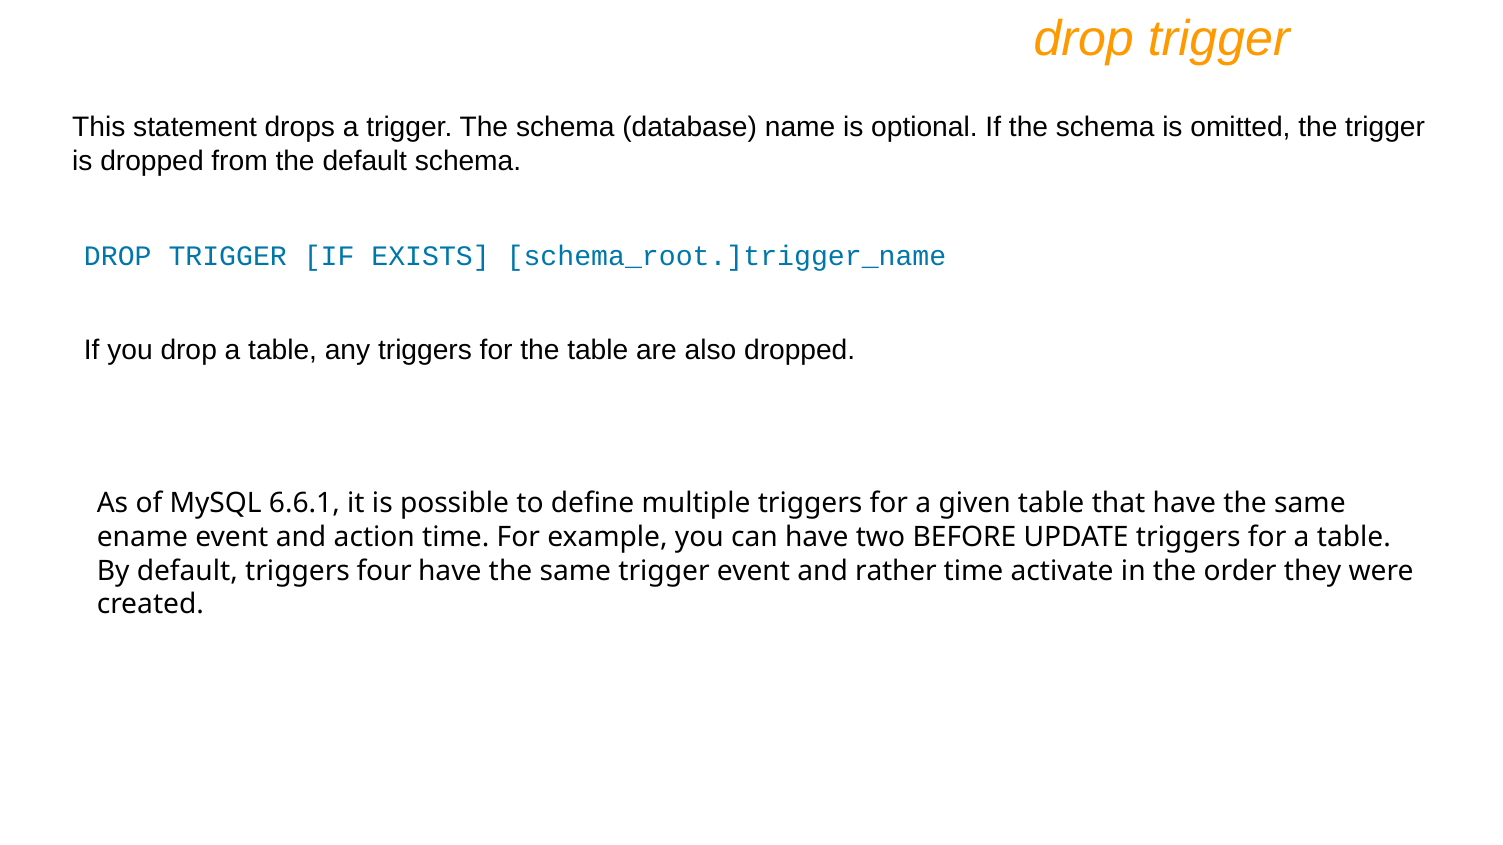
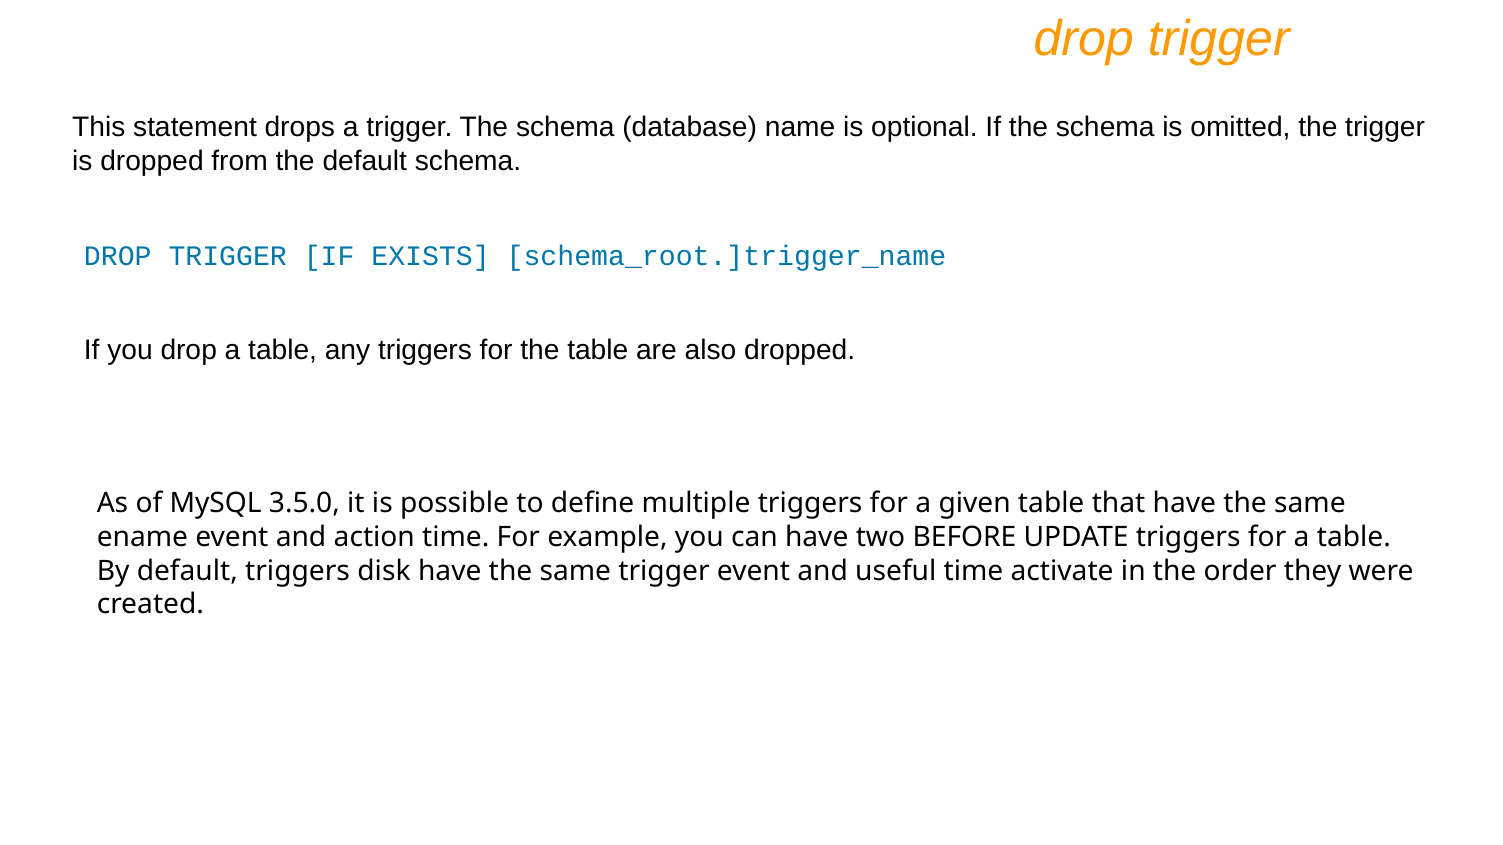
6.6.1: 6.6.1 -> 3.5.0 (304, 503)
four: four -> disk (384, 571)
rather: rather -> useful (896, 571)
